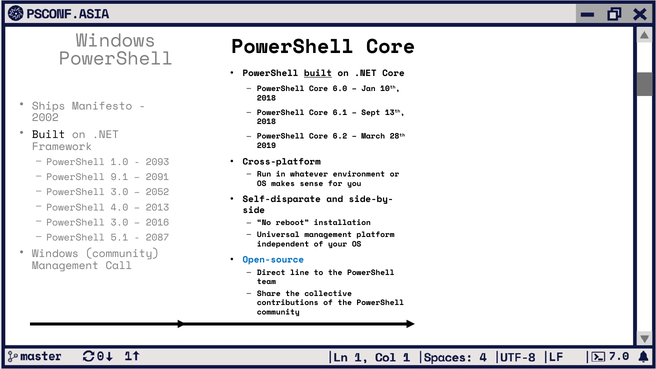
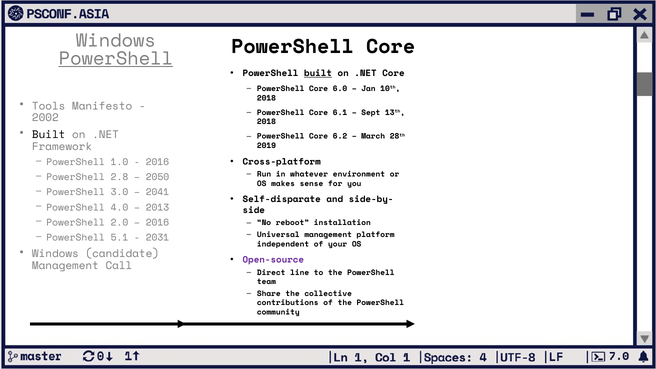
PowerShell underline: none -> present (116, 59)
Ships: Ships -> Tools (49, 106)
2093: 2093 -> 2016 (157, 162)
9.1: 9.1 -> 2.8 (119, 177)
2091: 2091 -> 2050 (157, 177)
2052: 2052 -> 2041 (157, 192)
3.0: 3.0 -> 2.0 (119, 222)
2087: 2087 -> 2031 (157, 238)
Windows community: community -> candidate (122, 254)
Open-source colour: blue -> purple (273, 260)
